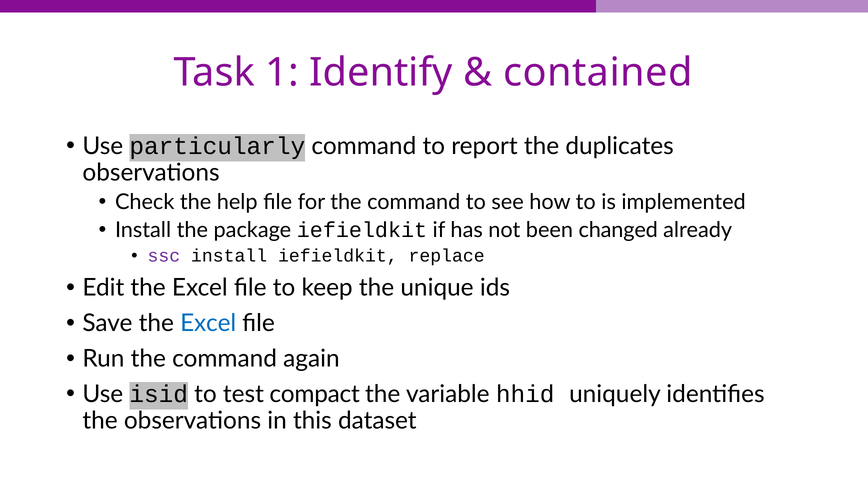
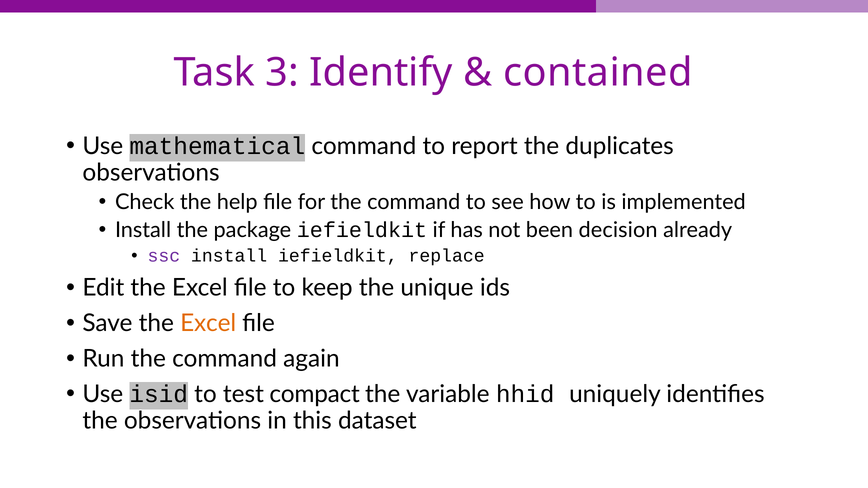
1: 1 -> 3 (282, 73)
particularly: particularly -> mathematical (217, 146)
changed: changed -> decision (618, 230)
Excel colour: blue -> orange (208, 323)
